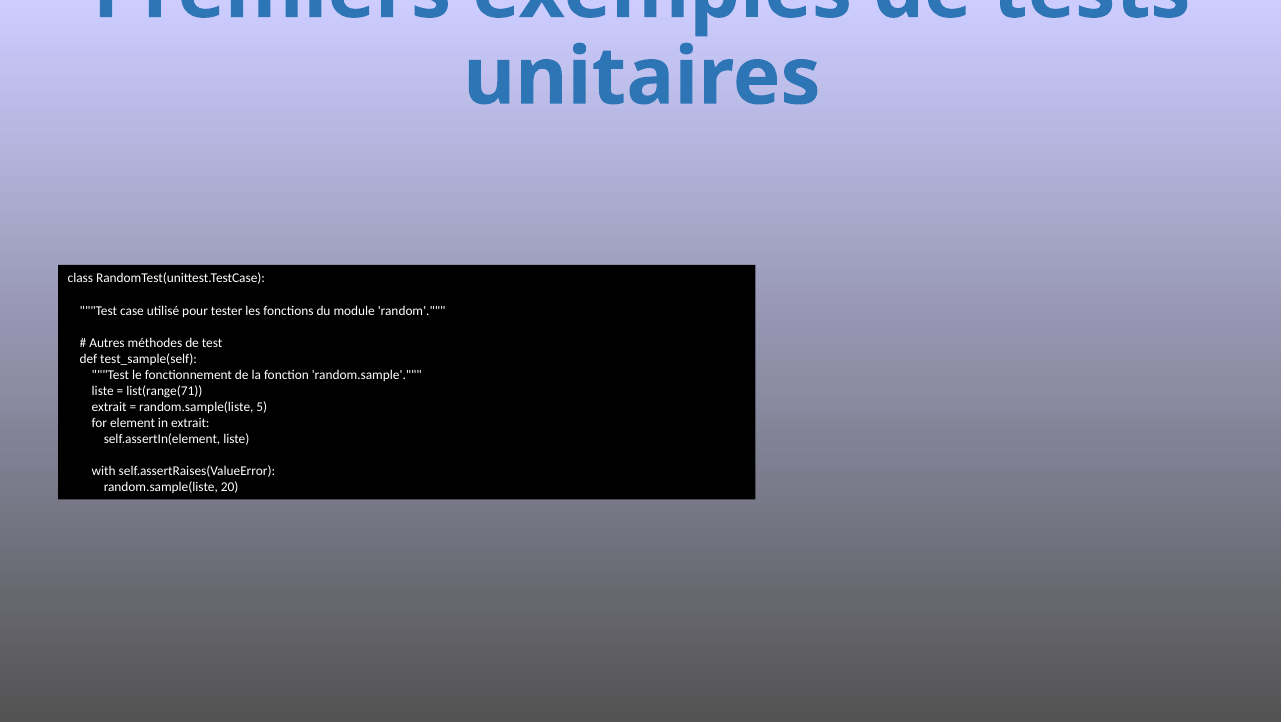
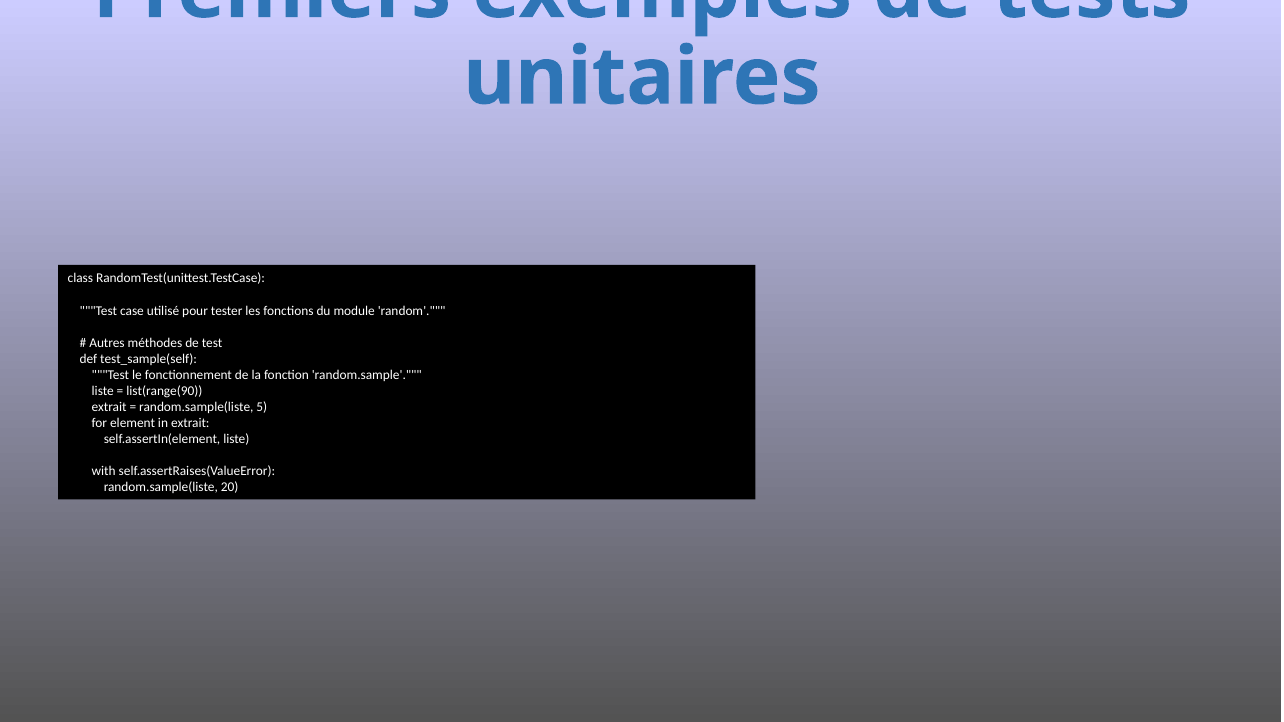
list(range(71: list(range(71 -> list(range(90 (164, 391)
